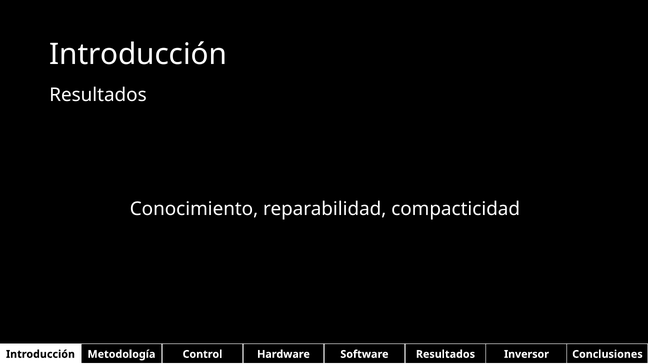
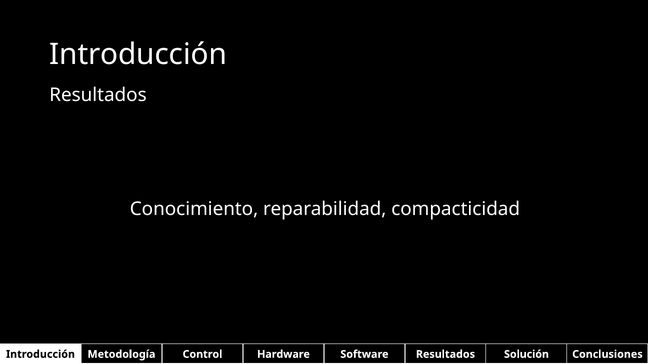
Inversor: Inversor -> Solución (526, 355)
